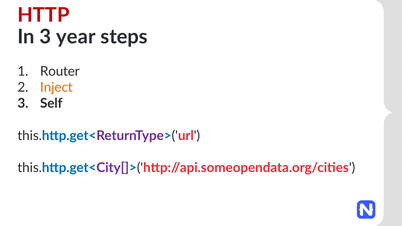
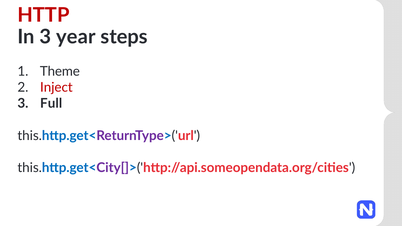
Router: Router -> Theme (60, 71)
Inject colour: orange -> red (56, 87)
Self: Self -> Full (51, 103)
